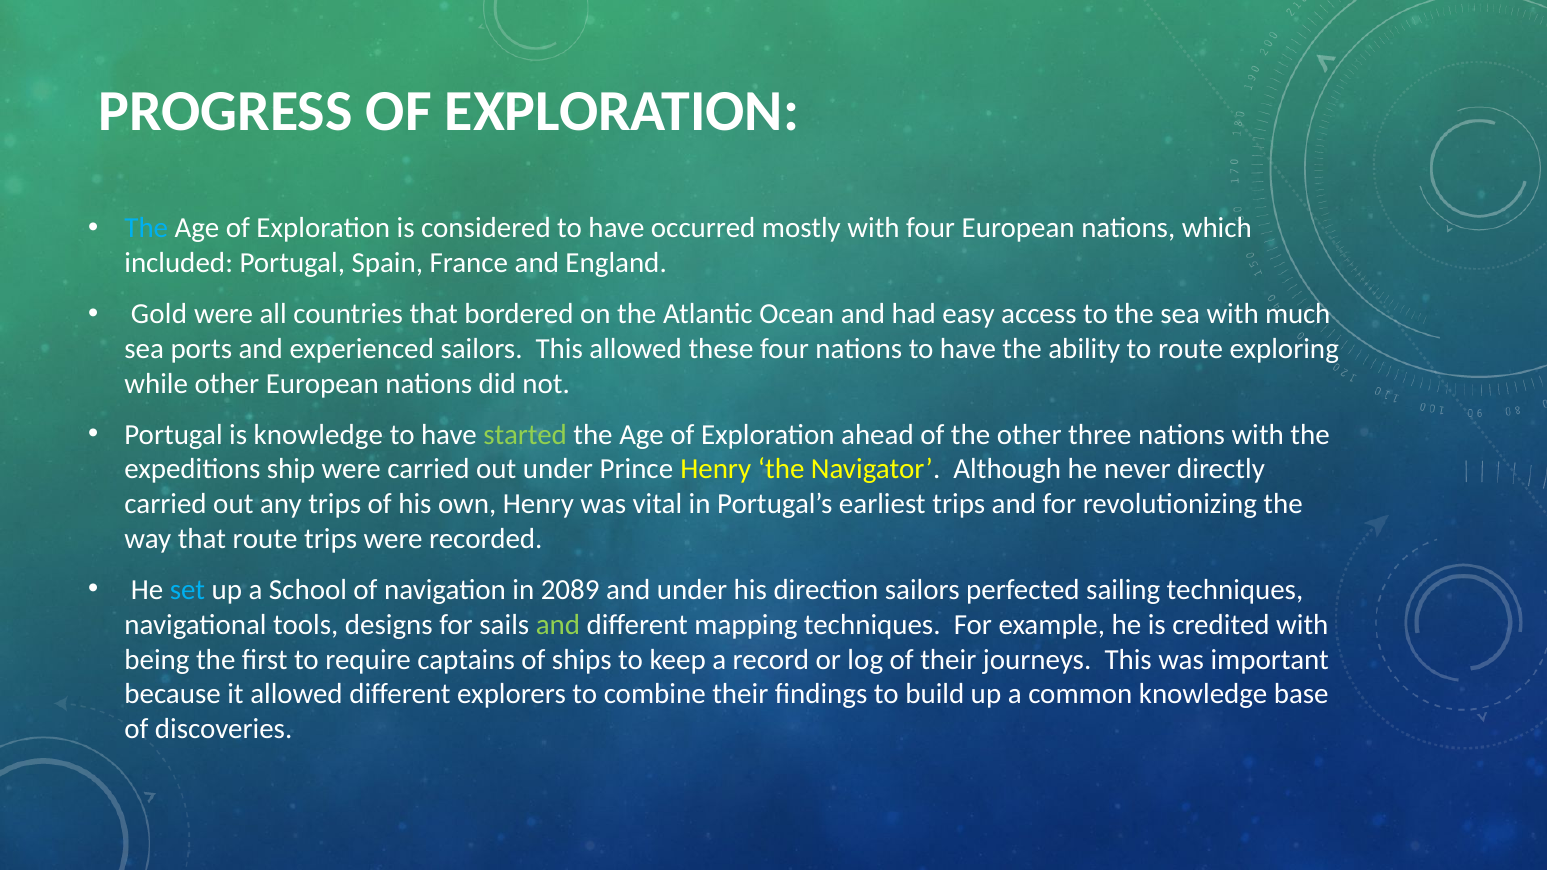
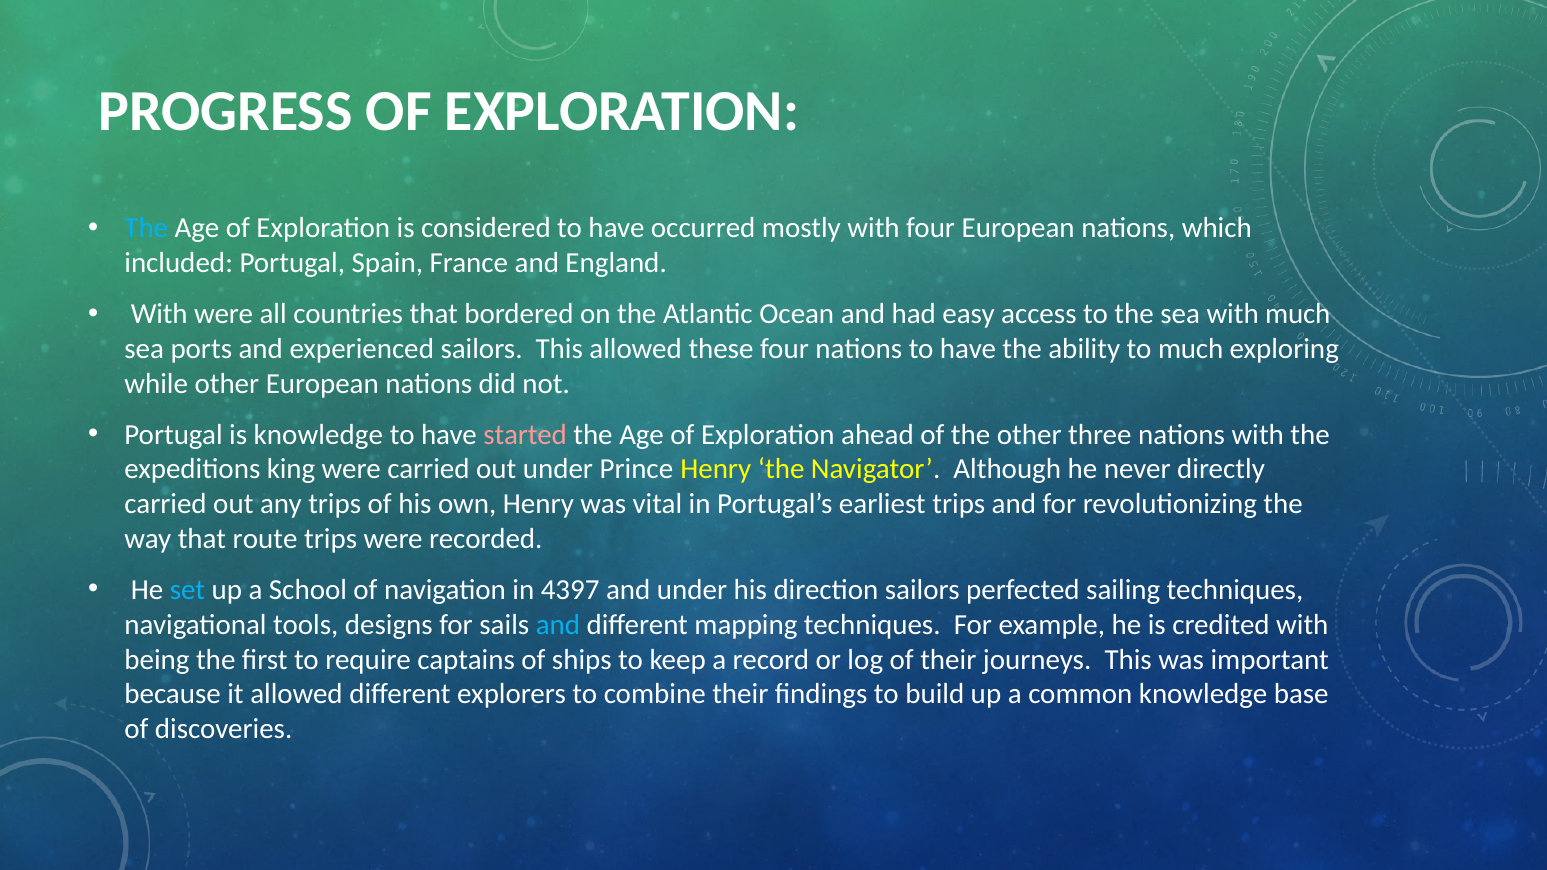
Gold: Gold -> With (159, 314)
to route: route -> much (1191, 349)
started colour: light green -> pink (525, 435)
ship: ship -> king (291, 469)
2089: 2089 -> 4397 (570, 590)
and colour: light green -> light blue (558, 625)
